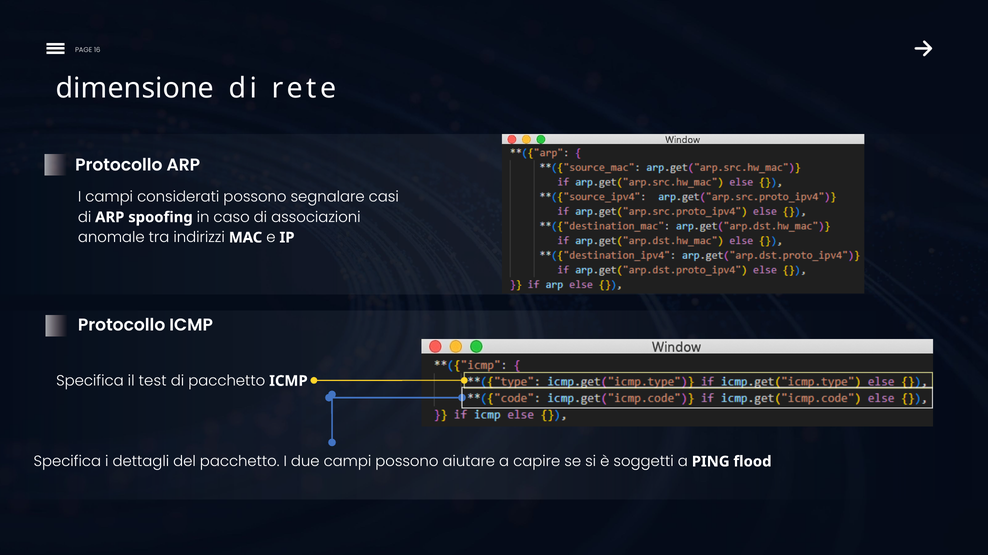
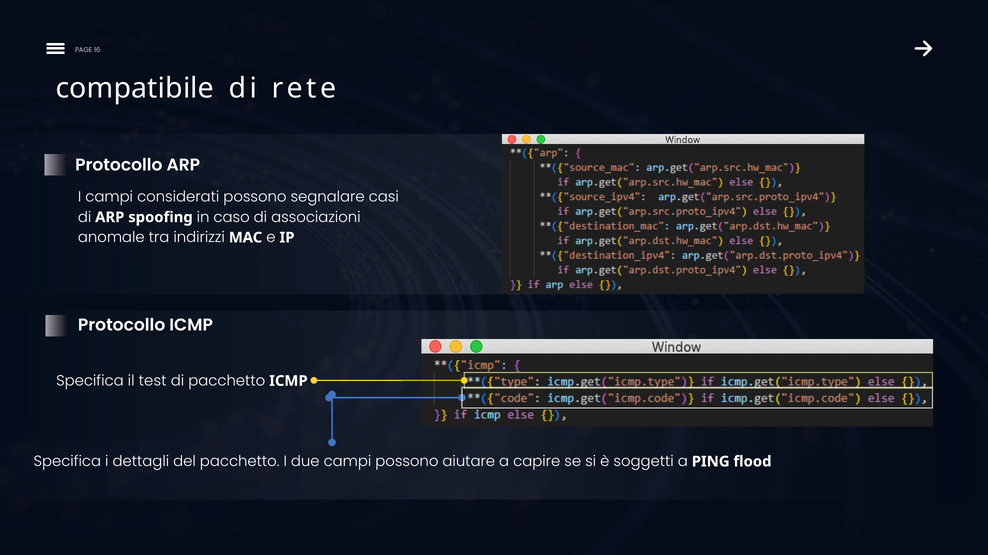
dimensione: dimensione -> compatibile (135, 88)
